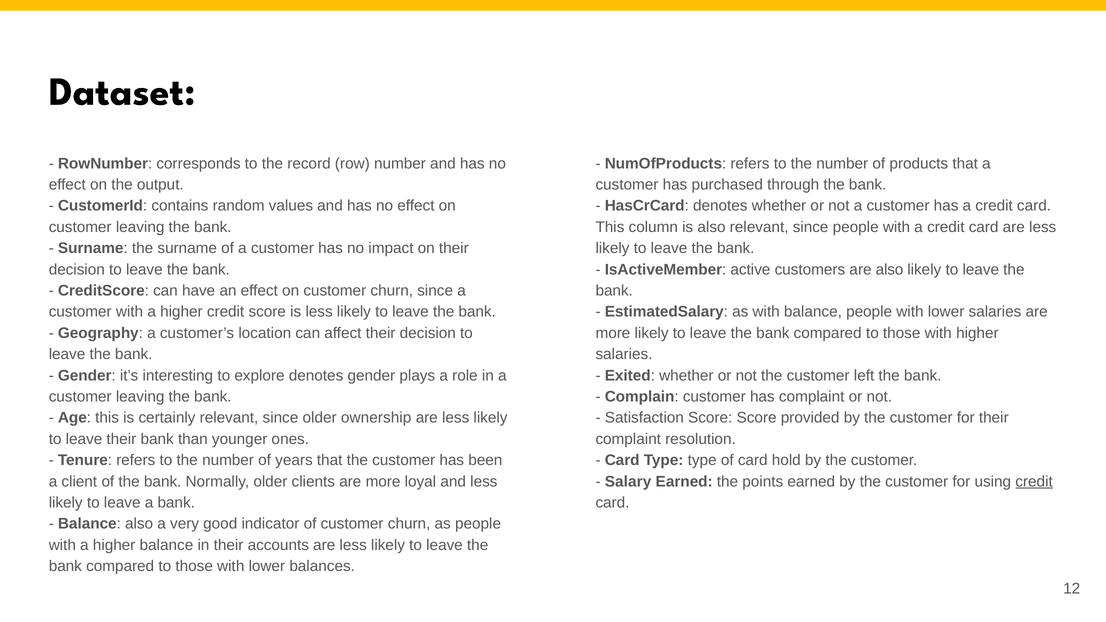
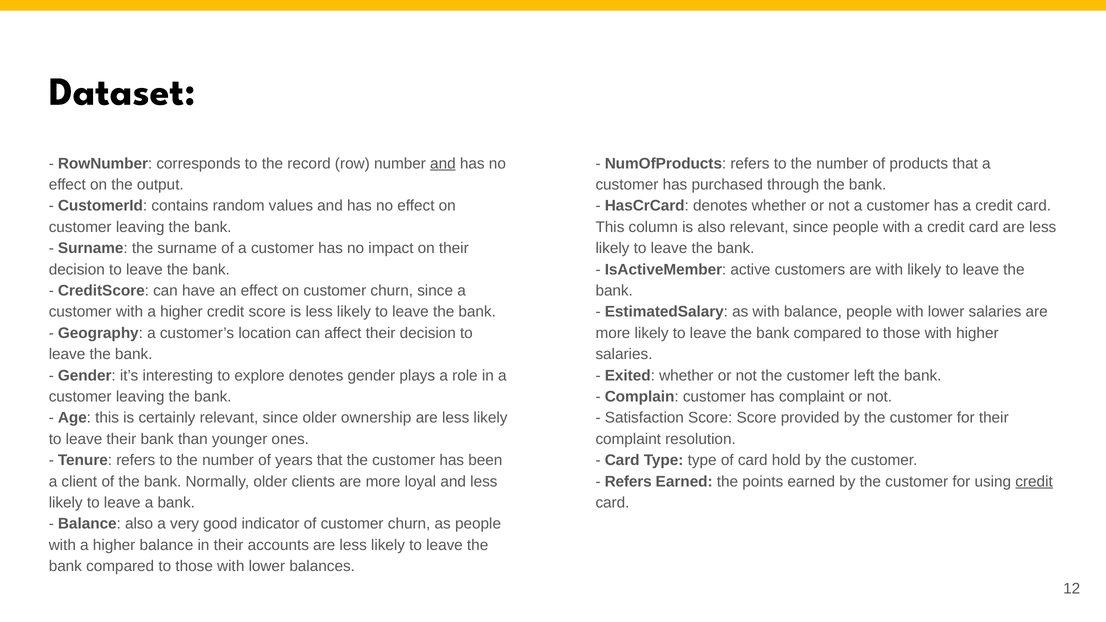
and underline: none -> present (443, 163)
are also: also -> with (889, 270)
Salary: Salary -> Refers (628, 482)
